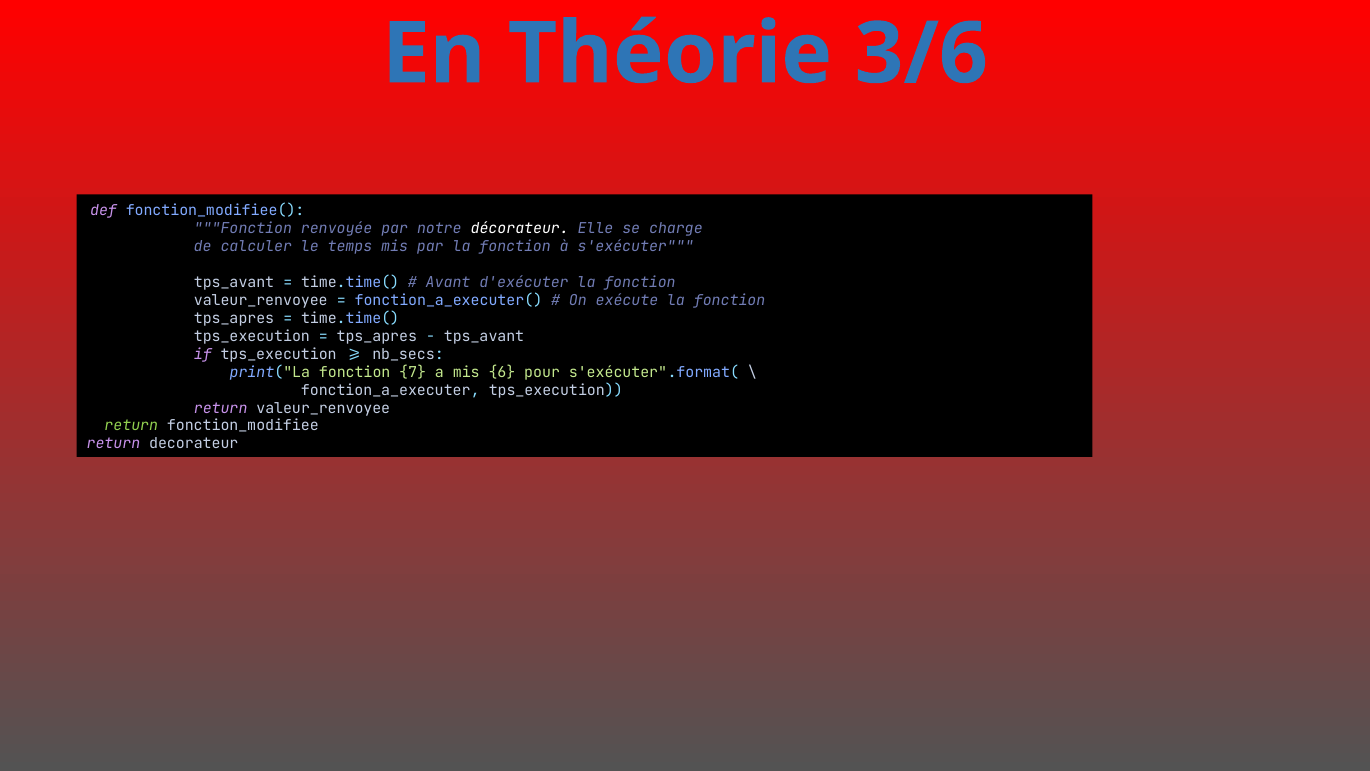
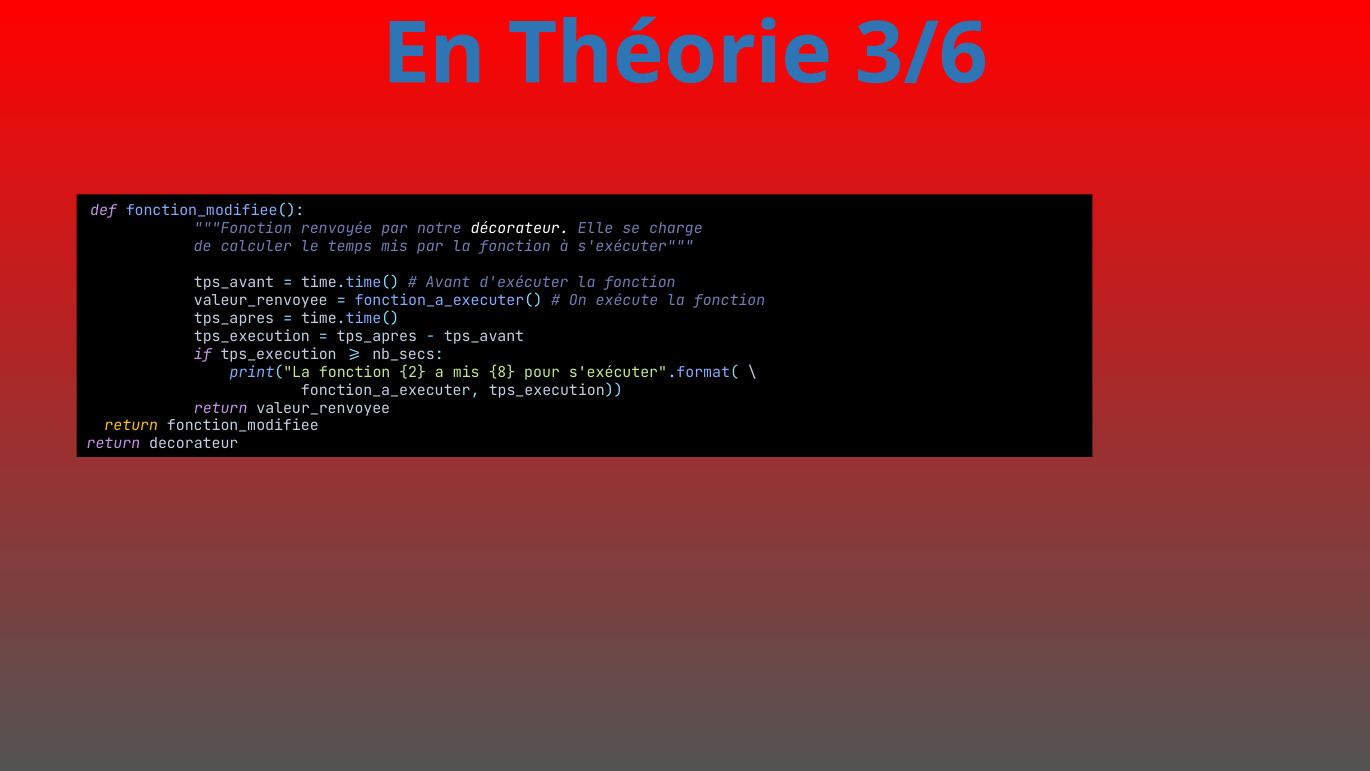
7: 7 -> 2 (413, 372)
6: 6 -> 8 (502, 372)
return colour: light green -> yellow (131, 426)
